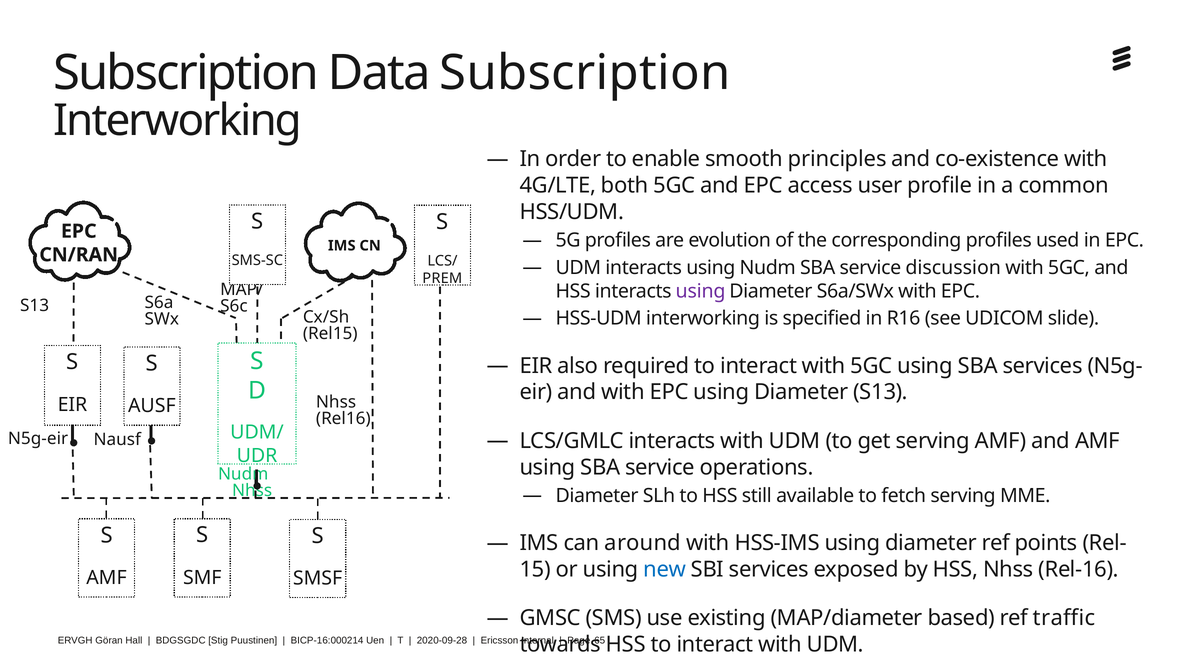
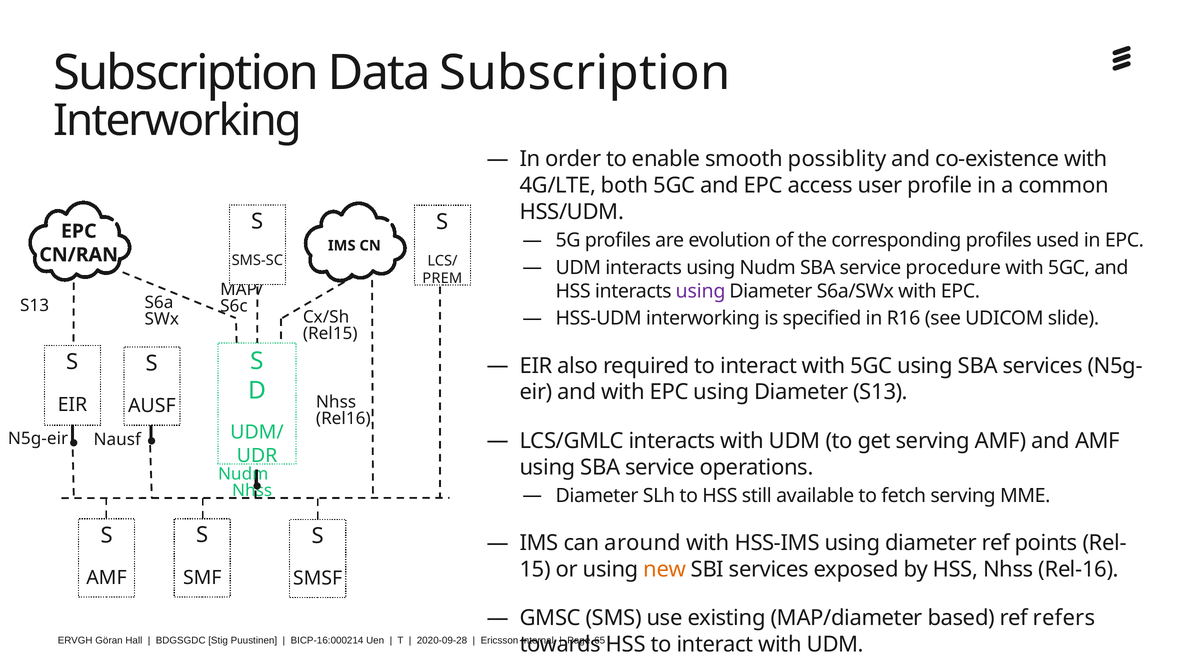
principles: principles -> possiblity (837, 159)
discussion: discussion -> procedure (953, 268)
new colour: blue -> orange (665, 570)
traffic: traffic -> refers (1064, 618)
